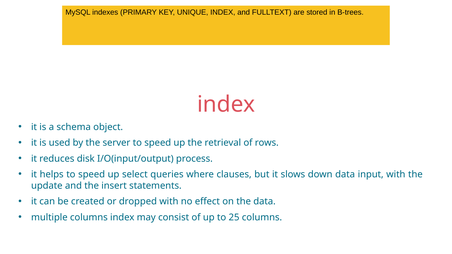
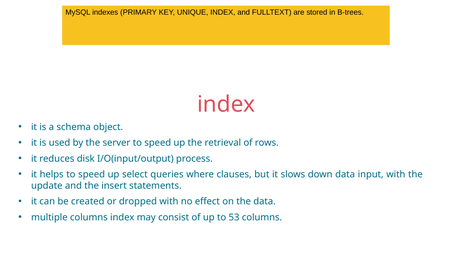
25: 25 -> 53 (234, 217)
